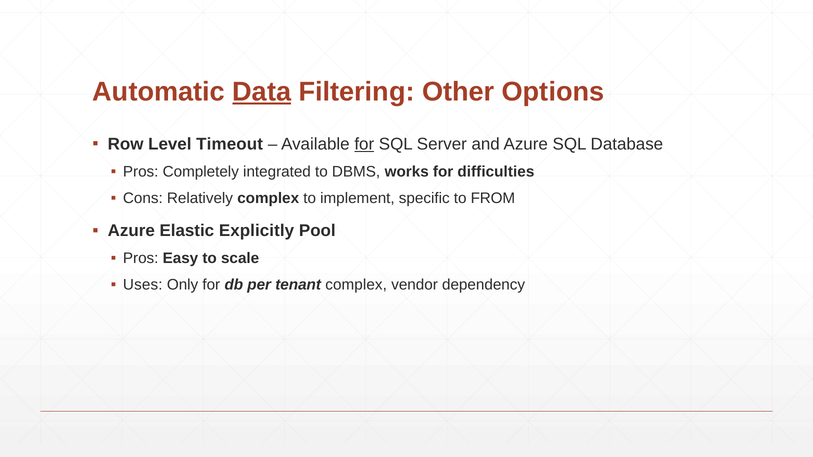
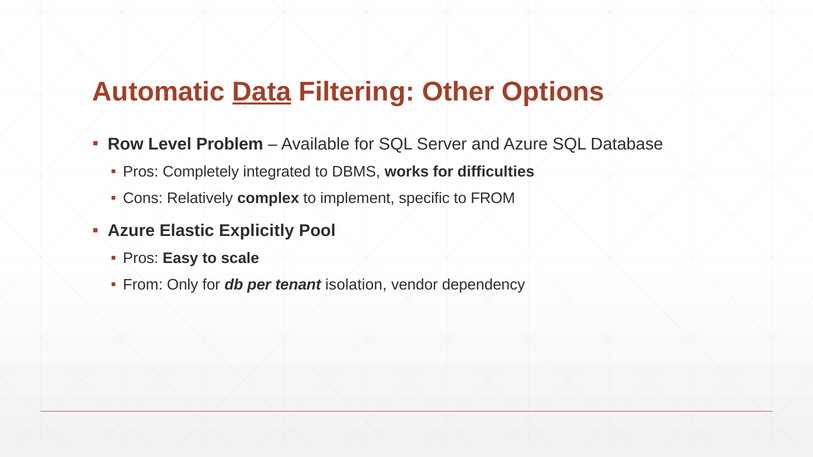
Timeout: Timeout -> Problem (230, 144)
for underline: present -> none (364, 144)
Uses: Uses -> From (143, 285)
tenant complex: complex -> isolation (356, 285)
